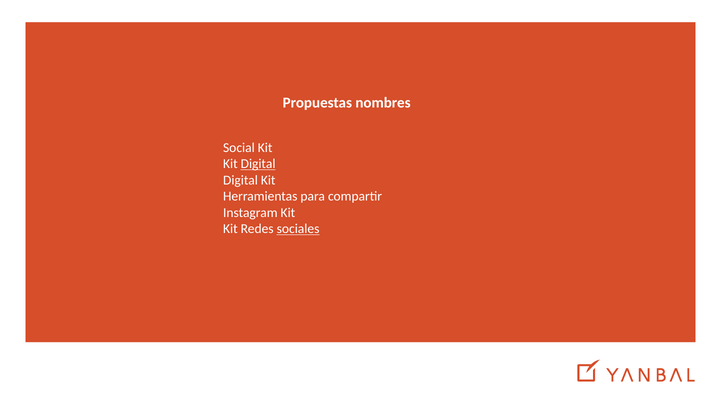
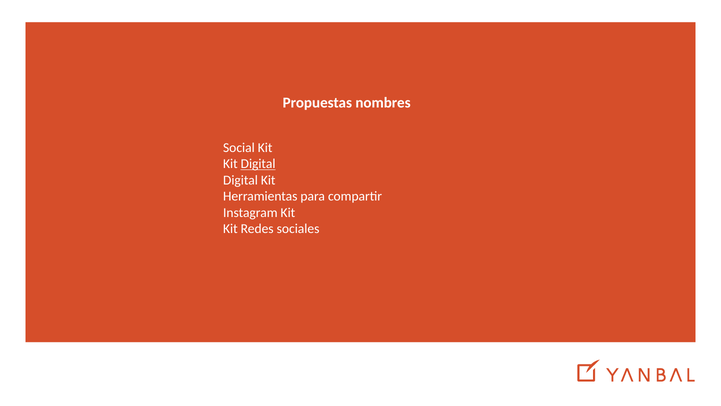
sociales underline: present -> none (298, 229)
